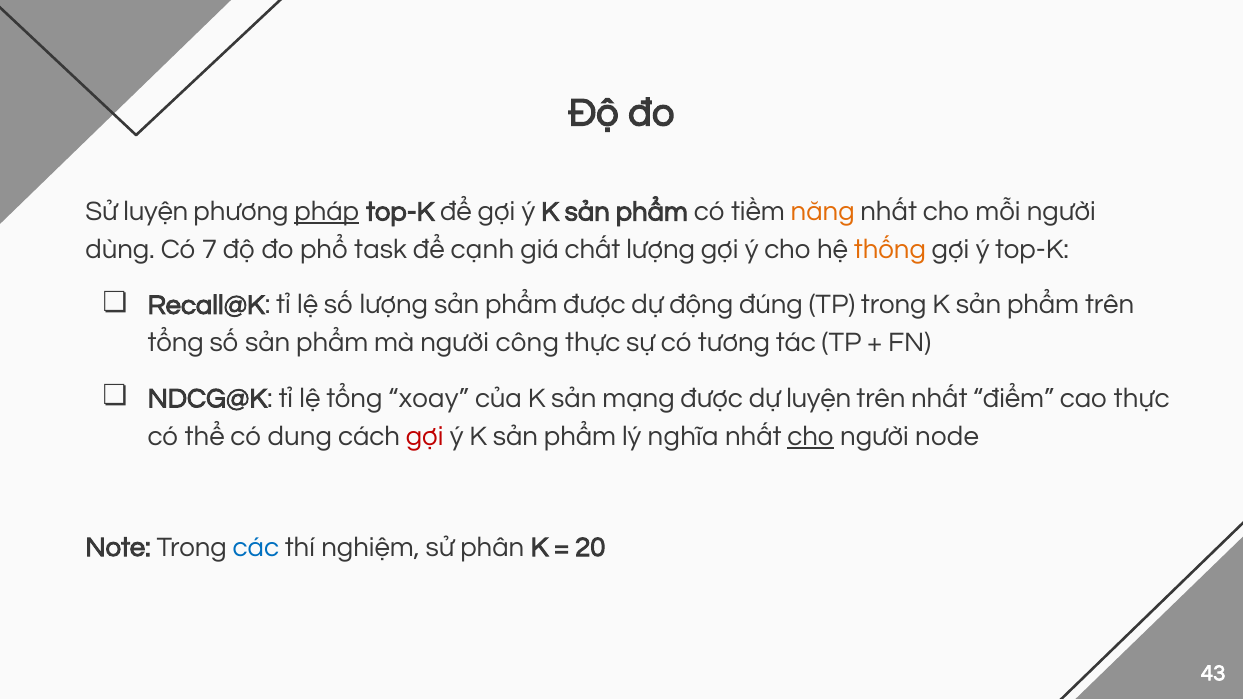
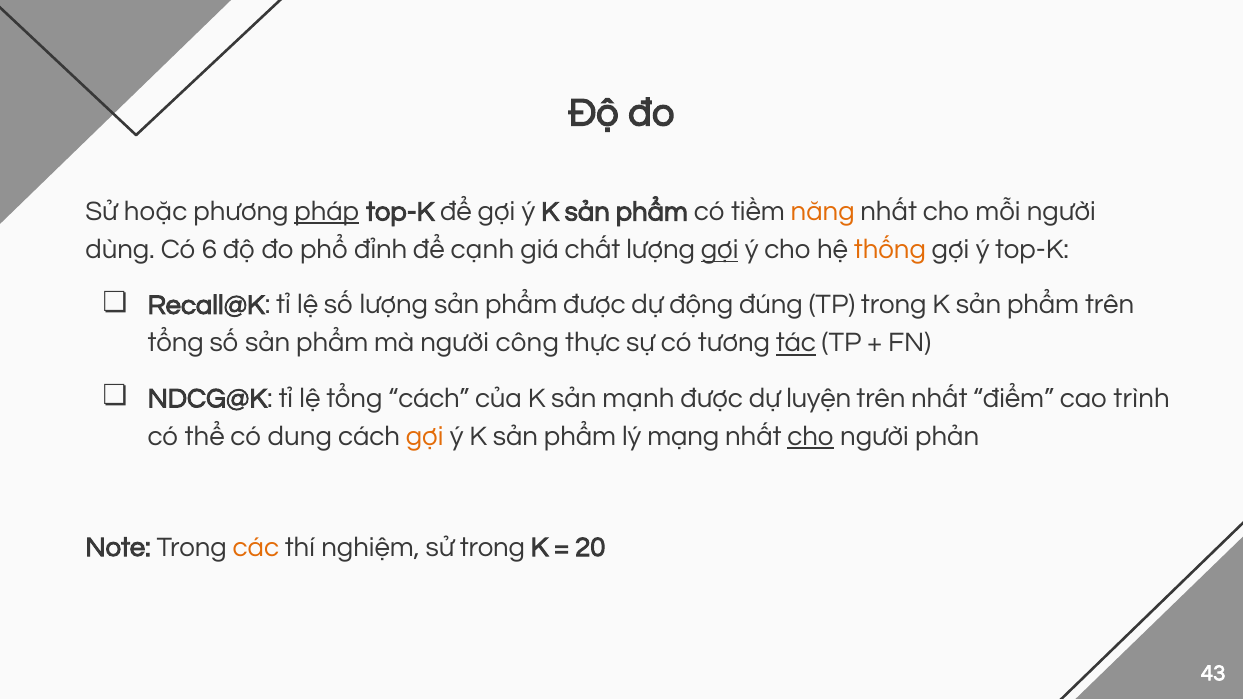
Sử luyện: luyện -> hoặc (156, 212)
7: 7 -> 6 (210, 250)
task: task -> đỉnh (381, 250)
gợi underline: none -> present (720, 250)
tác underline: none -> present (796, 343)
tổng xoay: xoay -> cách (429, 398)
mạng: mạng -> mạnh (638, 398)
cao thực: thực -> trình (1142, 398)
gợi colour: red -> orange (425, 436)
nghĩa: nghĩa -> mạng (683, 436)
node: node -> phản (947, 436)
các colour: blue -> orange (256, 547)
sử phân: phân -> trong (492, 547)
